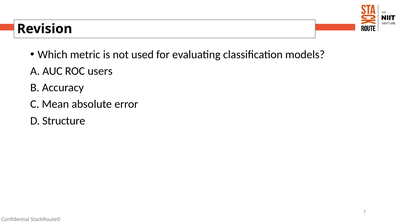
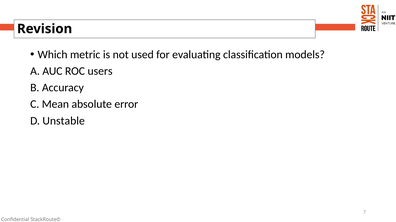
Structure: Structure -> Unstable (64, 121)
